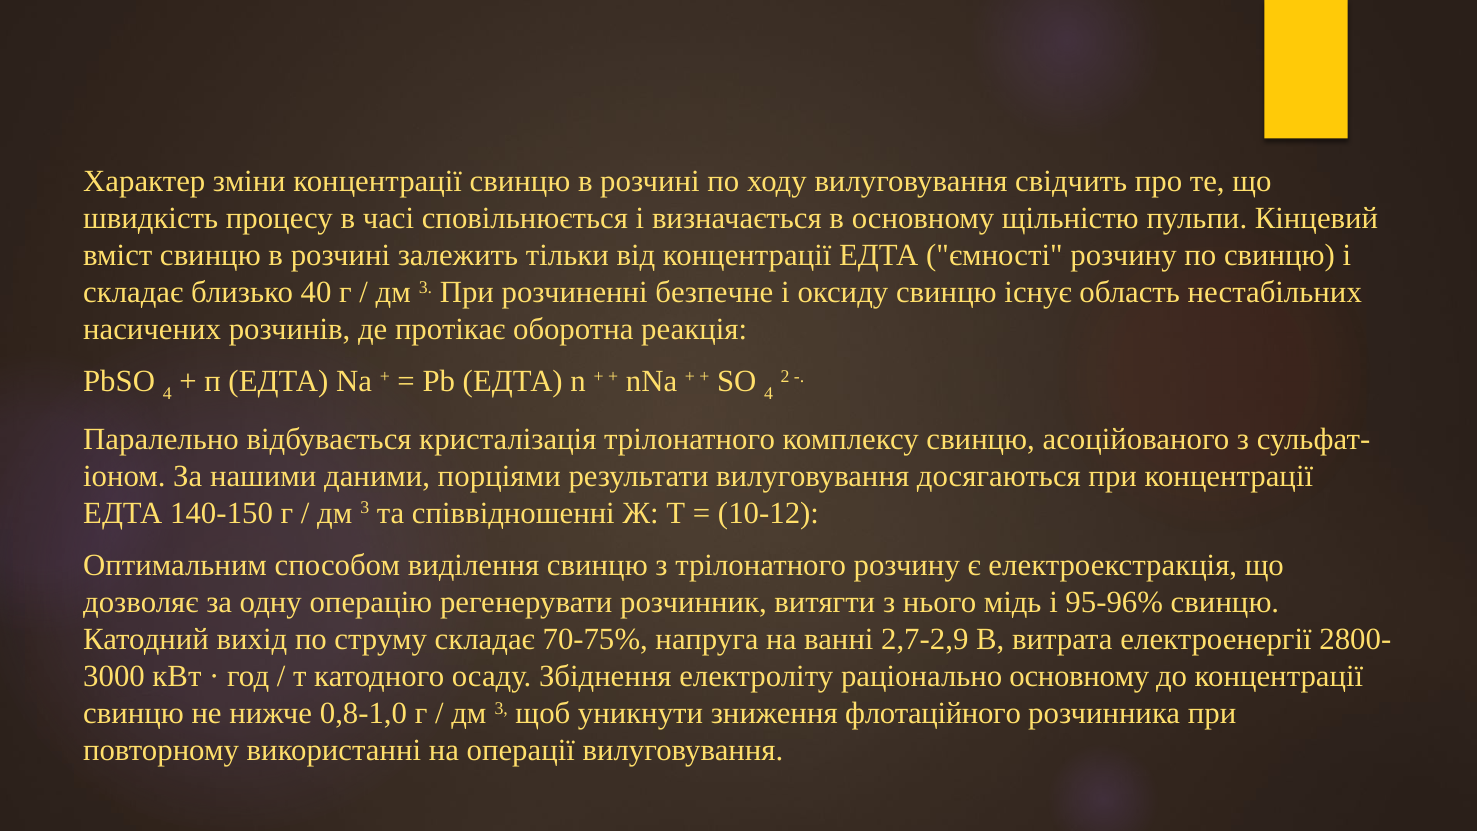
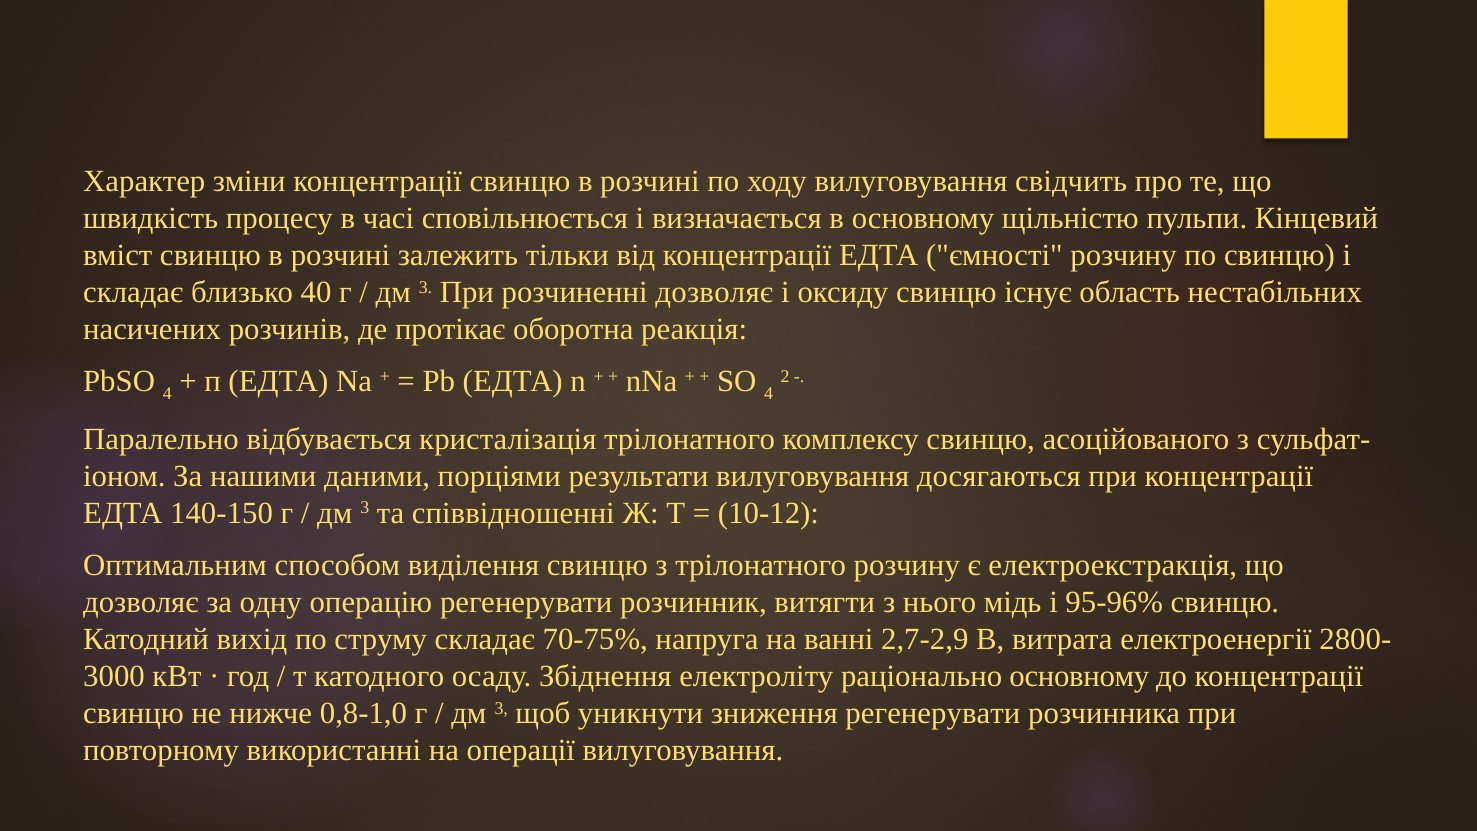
розчиненні безпечне: безпечне -> дозволяє (714, 292)
зниження флотаційного: флотаційного -> регенерувати (933, 713)
